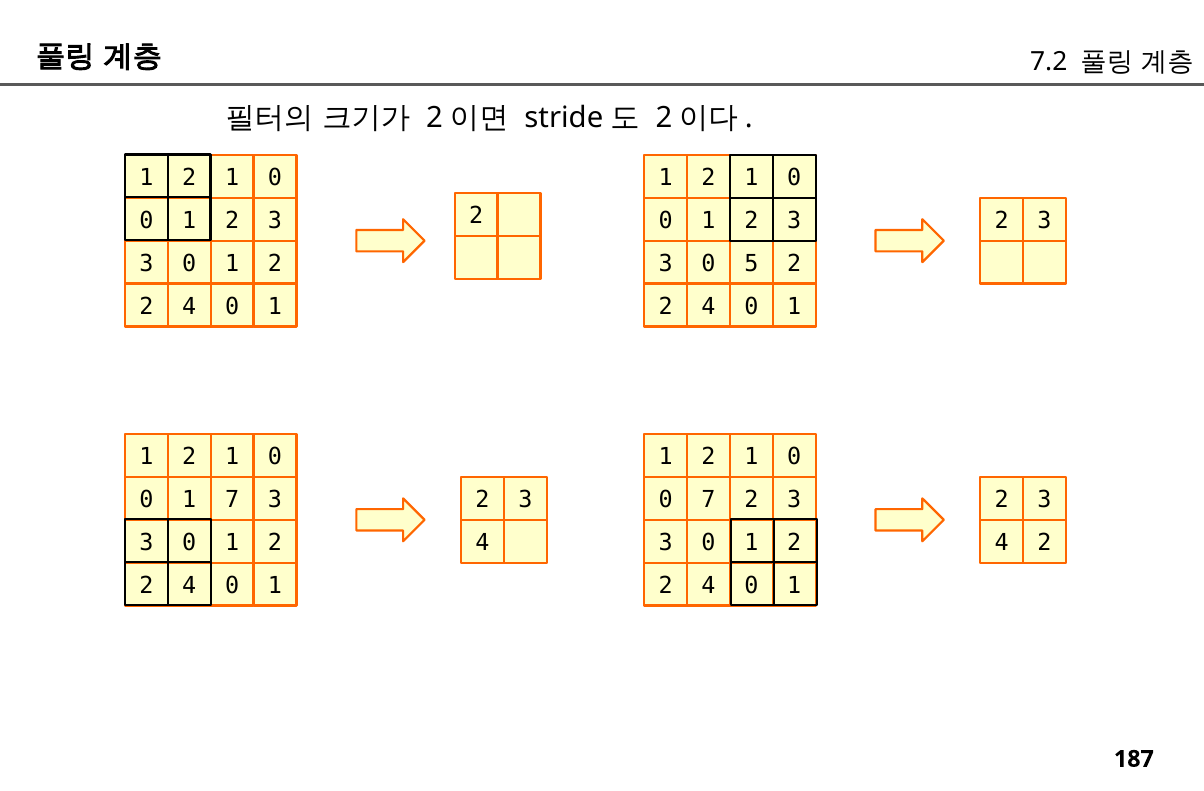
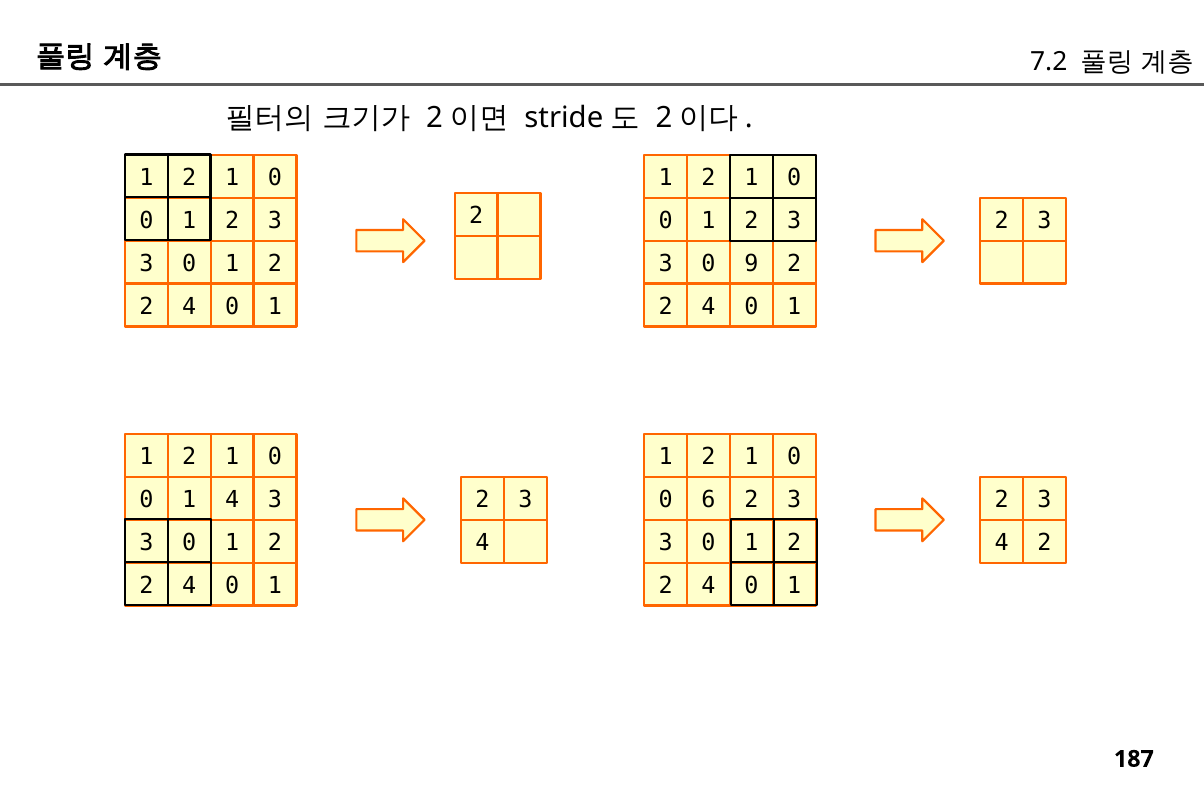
5: 5 -> 9 (751, 264)
1 7: 7 -> 4 (232, 500)
0 7: 7 -> 6 (708, 500)
